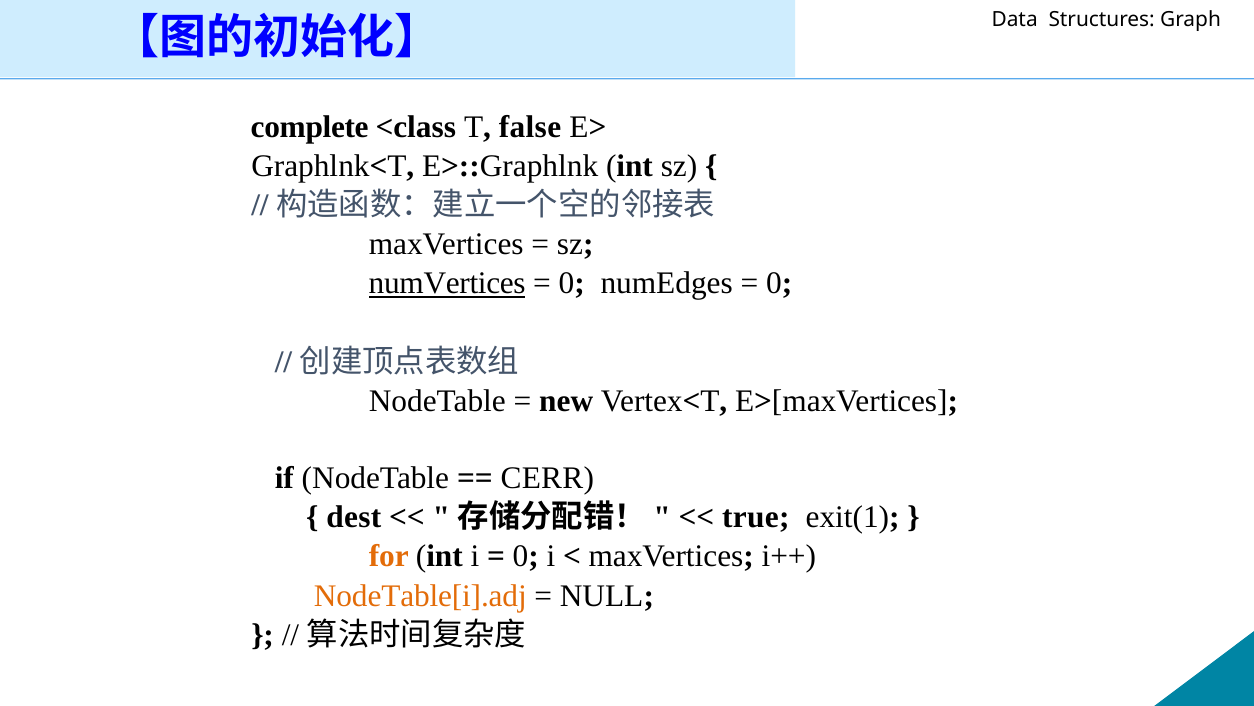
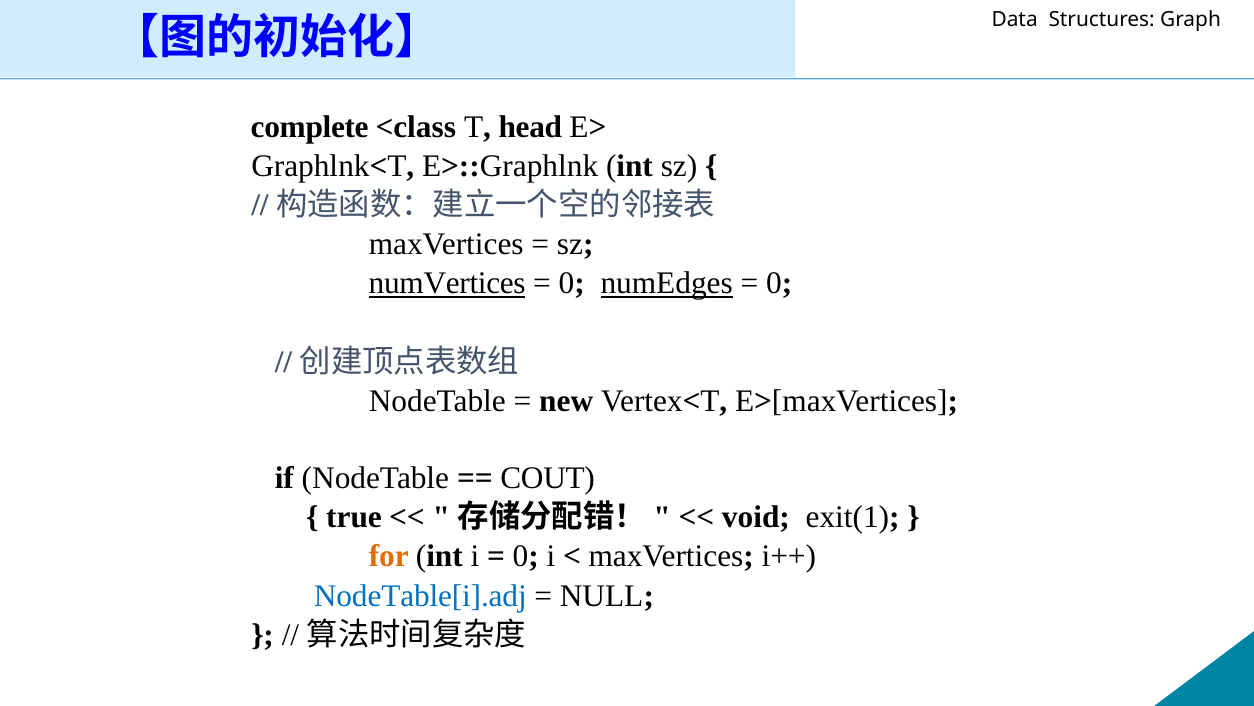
false: false -> head (530, 127)
numEdges underline: none -> present (667, 283)
CERR: CERR -> COUT (548, 478)
dest: dest -> true (354, 517)
true: true -> void (756, 517)
NodeTable[i].adj colour: orange -> blue (420, 595)
